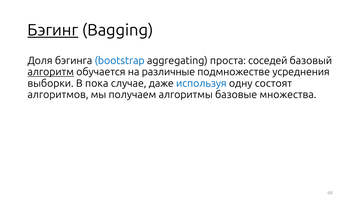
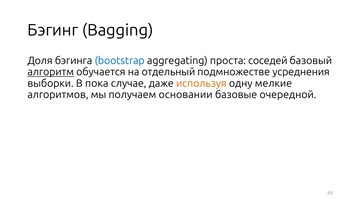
Бэгинг underline: present -> none (53, 30)
различные: различные -> отдельный (168, 72)
используя colour: blue -> orange (201, 84)
состоят: состоят -> мелкие (273, 84)
алгоритмы: алгоритмы -> основании (186, 95)
множества: множества -> очередной (288, 95)
